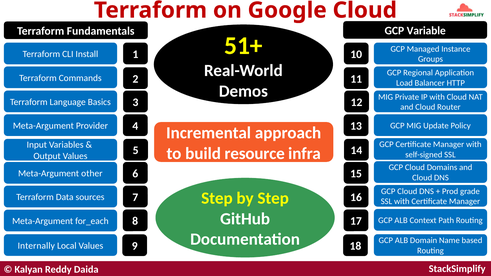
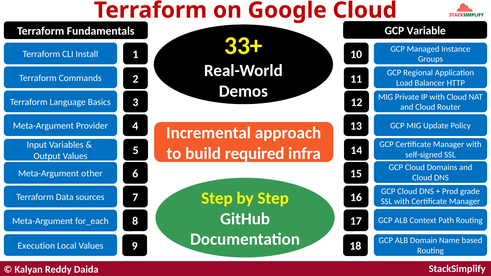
51+: 51+ -> 33+ (243, 46)
resource: resource -> required (255, 154)
Internally: Internally -> Execution (36, 246)
